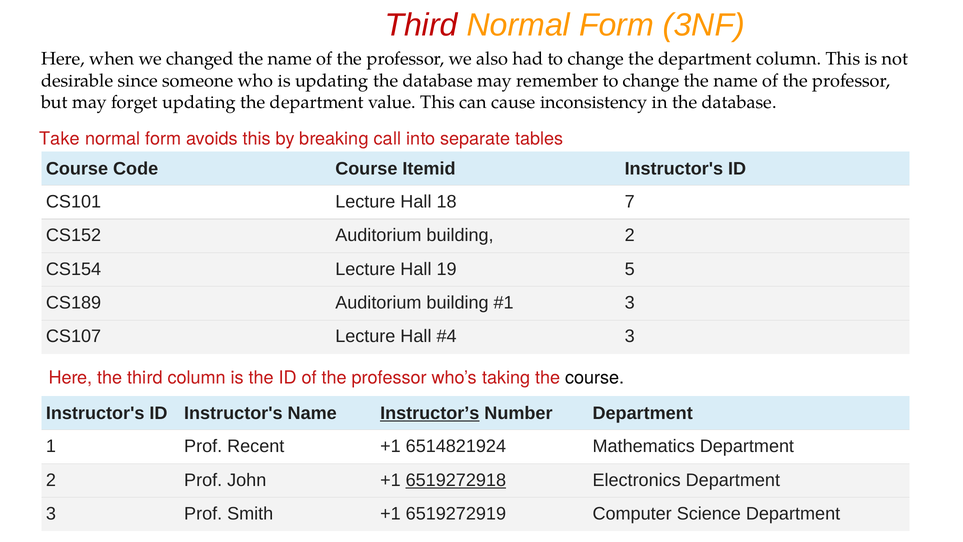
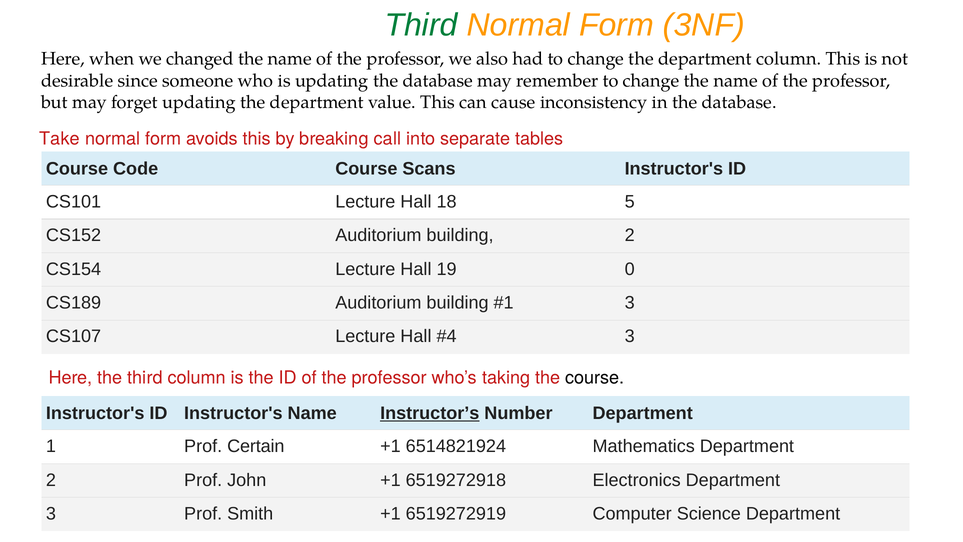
Third colour: red -> green (421, 25)
Itemid: Itemid -> Scans (429, 169)
7: 7 -> 5 (630, 202)
5: 5 -> 0 (630, 269)
Recent: Recent -> Certain (256, 446)
6519272918 underline: present -> none (456, 480)
